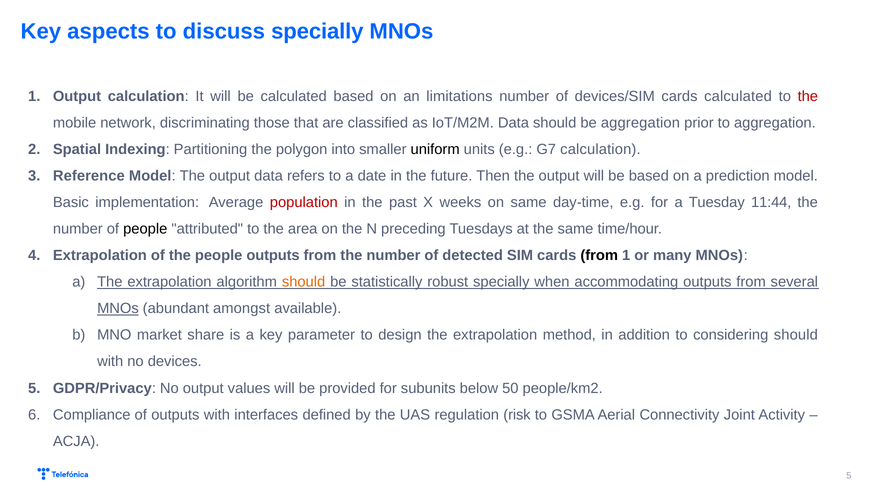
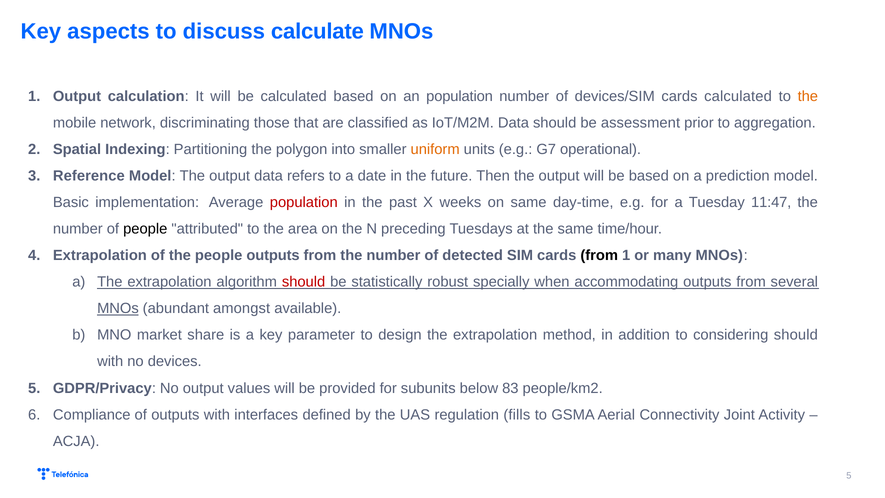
discuss specially: specially -> calculate (317, 31)
an limitations: limitations -> population (460, 96)
the colour: red -> orange (808, 96)
be aggregation: aggregation -> assessment (640, 123)
uniform colour: black -> orange (435, 149)
G7 calculation: calculation -> operational (601, 149)
11:44: 11:44 -> 11:47 (771, 202)
should colour: orange -> red (304, 282)
50: 50 -> 83 (510, 388)
risk: risk -> fills (517, 415)
